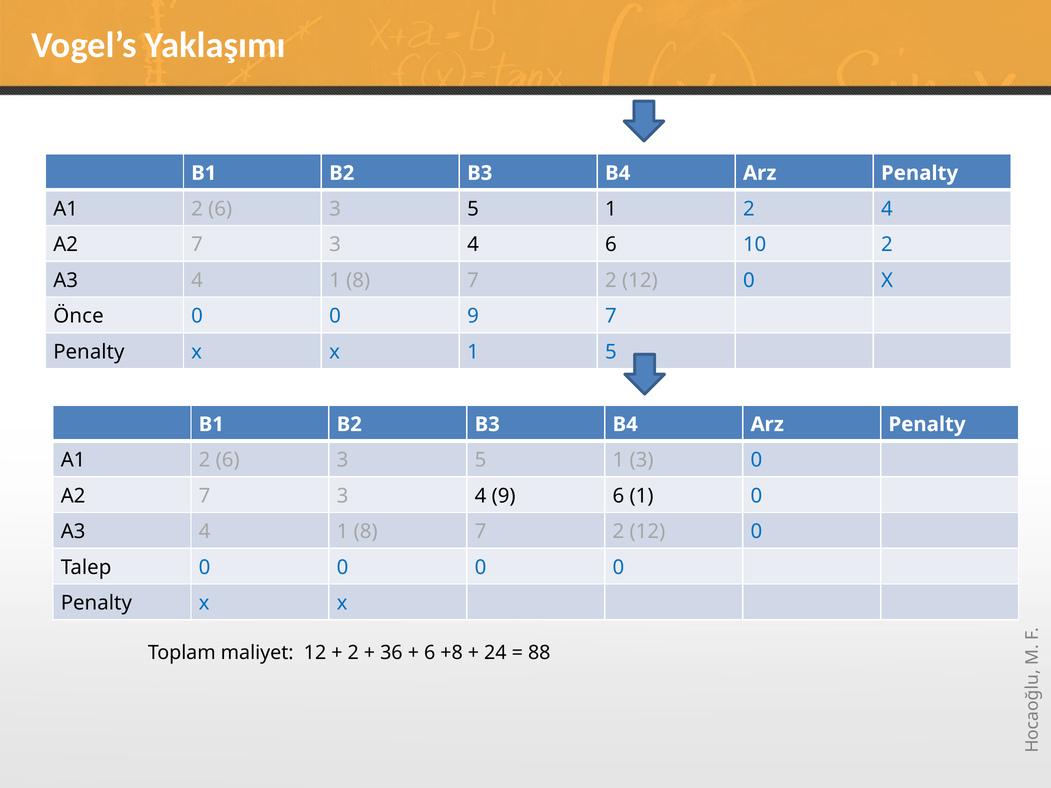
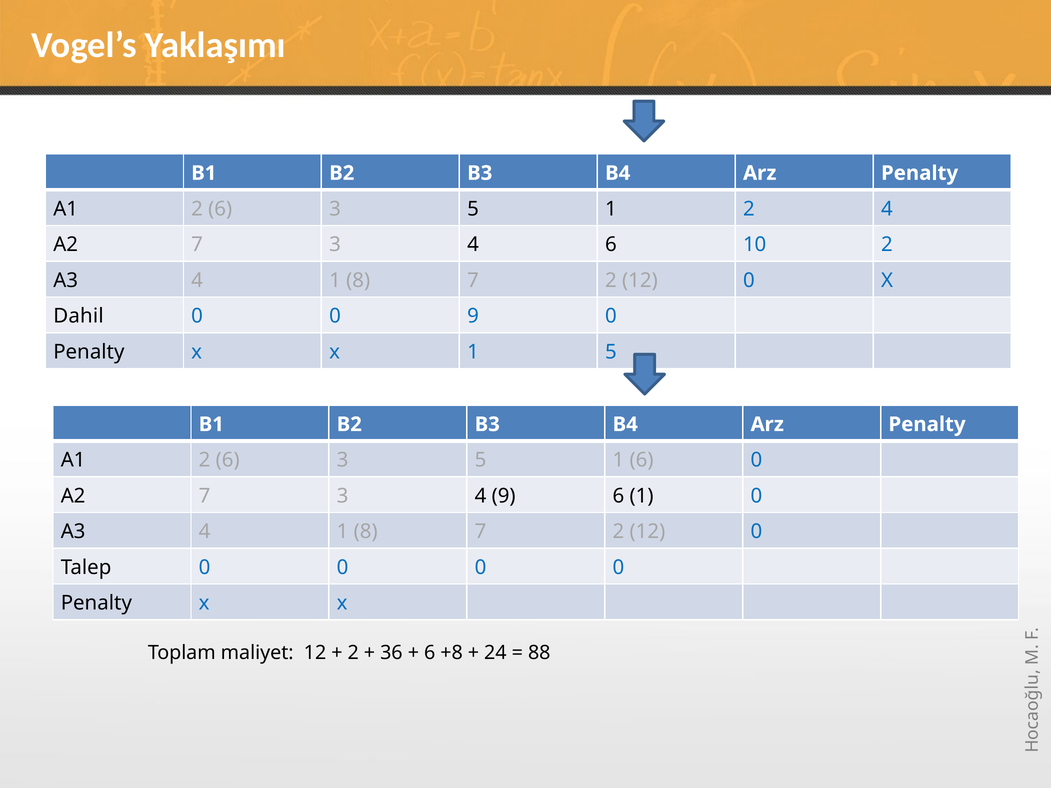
Önce: Önce -> Dahil (78, 316)
9 7: 7 -> 0 (611, 316)
1 3: 3 -> 6 (642, 460)
